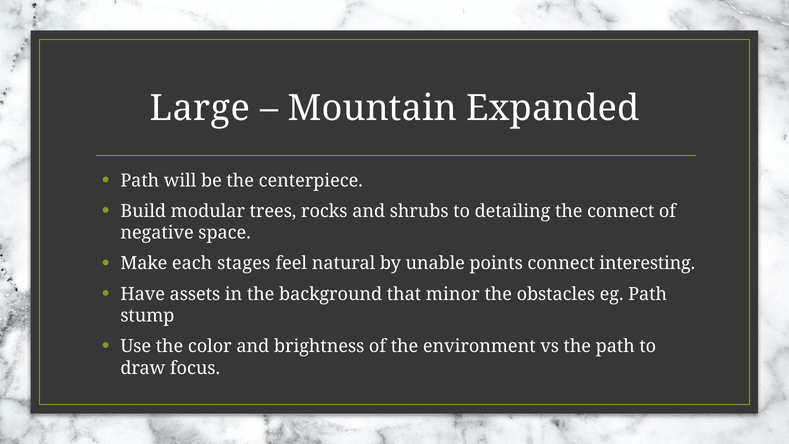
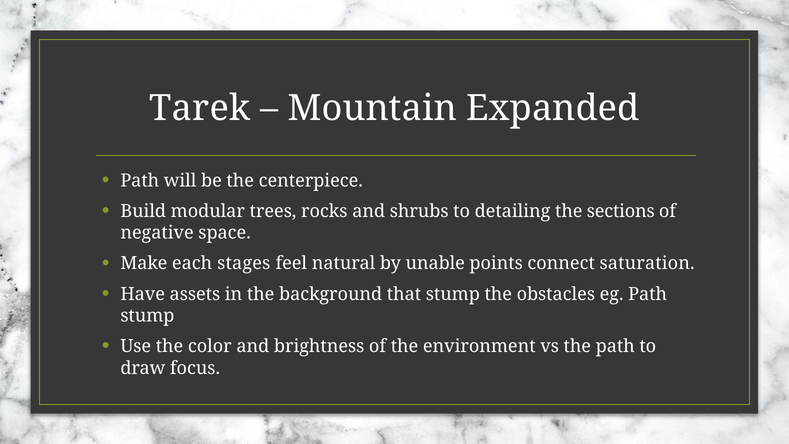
Large: Large -> Tarek (200, 108)
the connect: connect -> sections (621, 211)
interesting: interesting -> saturation (647, 263)
that minor: minor -> stump (453, 294)
